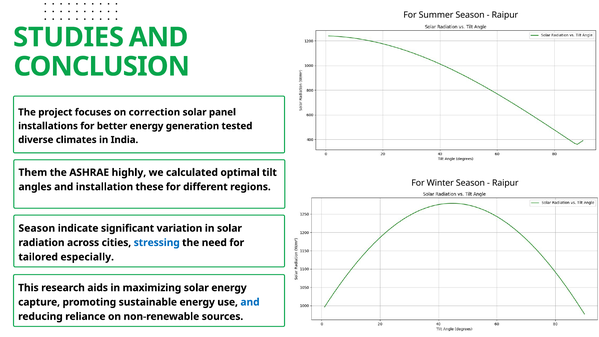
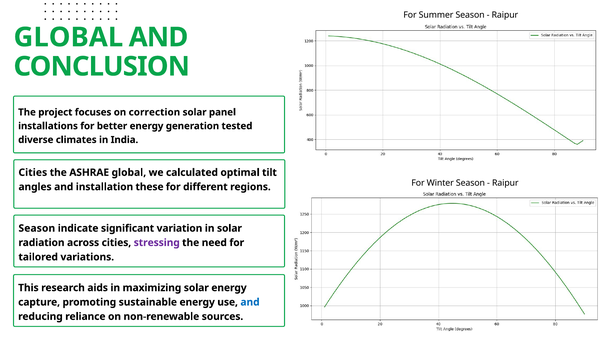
STUDIES: STUDIES -> GLOBAL (68, 37)
Them: Them -> Cities (33, 172)
ASHRAE highly: highly -> global (129, 172)
stressing colour: blue -> purple (157, 243)
especially: especially -> variations (87, 257)
